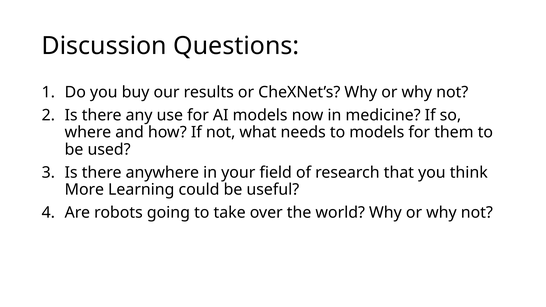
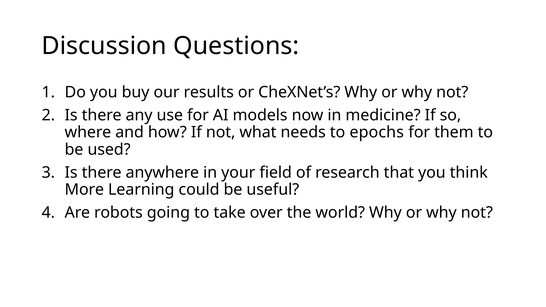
to models: models -> epochs (377, 132)
